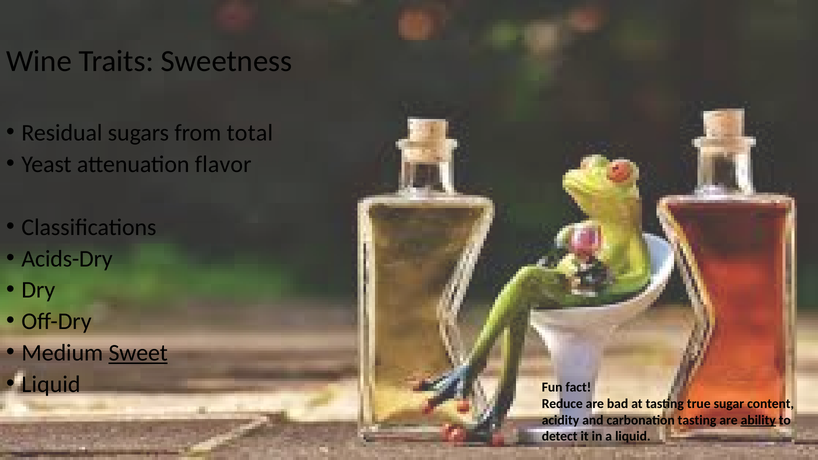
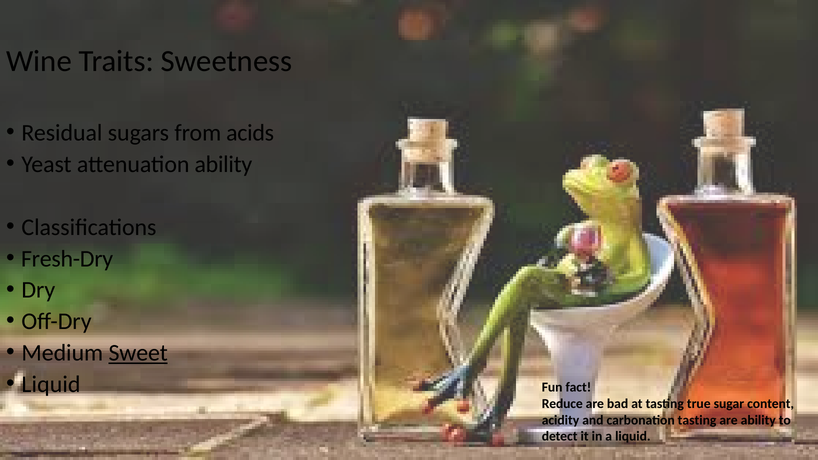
total: total -> acids (250, 133)
attenuation flavor: flavor -> ability (223, 164)
Acids-Dry: Acids-Dry -> Fresh-Dry (67, 259)
ability underline: present -> none (758, 420)
